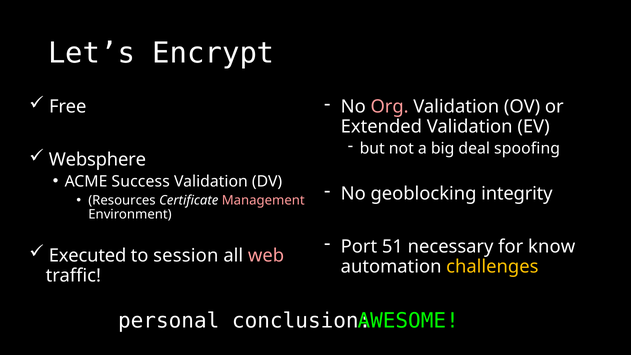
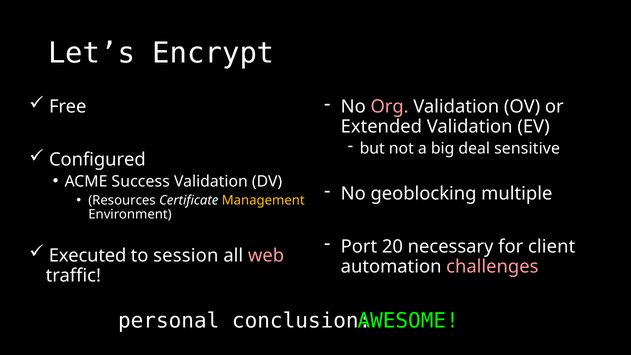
spoofing: spoofing -> sensitive (527, 148)
Websphere: Websphere -> Configured (97, 160)
integrity: integrity -> multiple (517, 194)
Management colour: pink -> yellow (263, 200)
51: 51 -> 20 (392, 247)
know: know -> client (552, 247)
challenges colour: yellow -> pink (492, 266)
